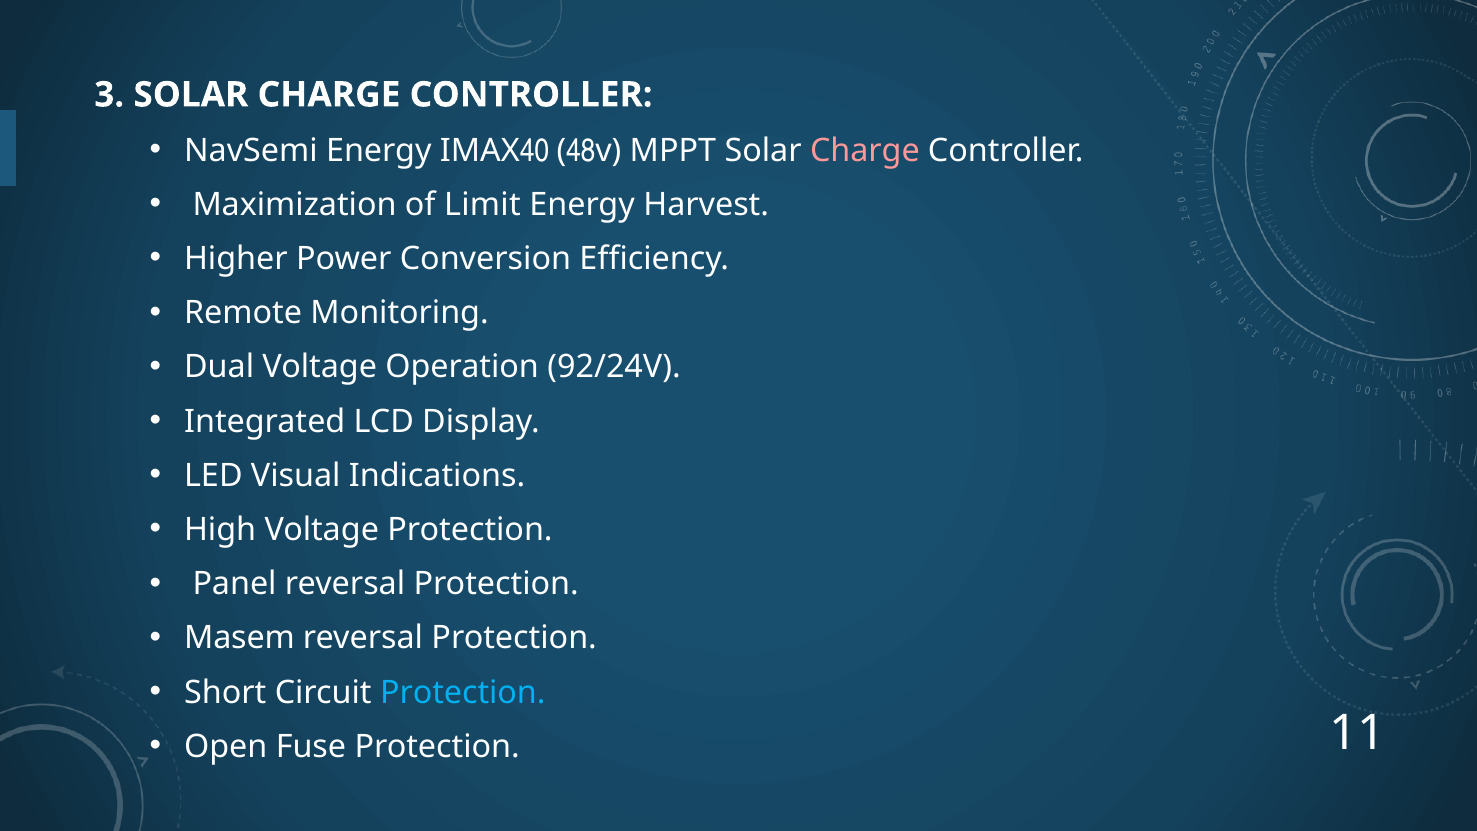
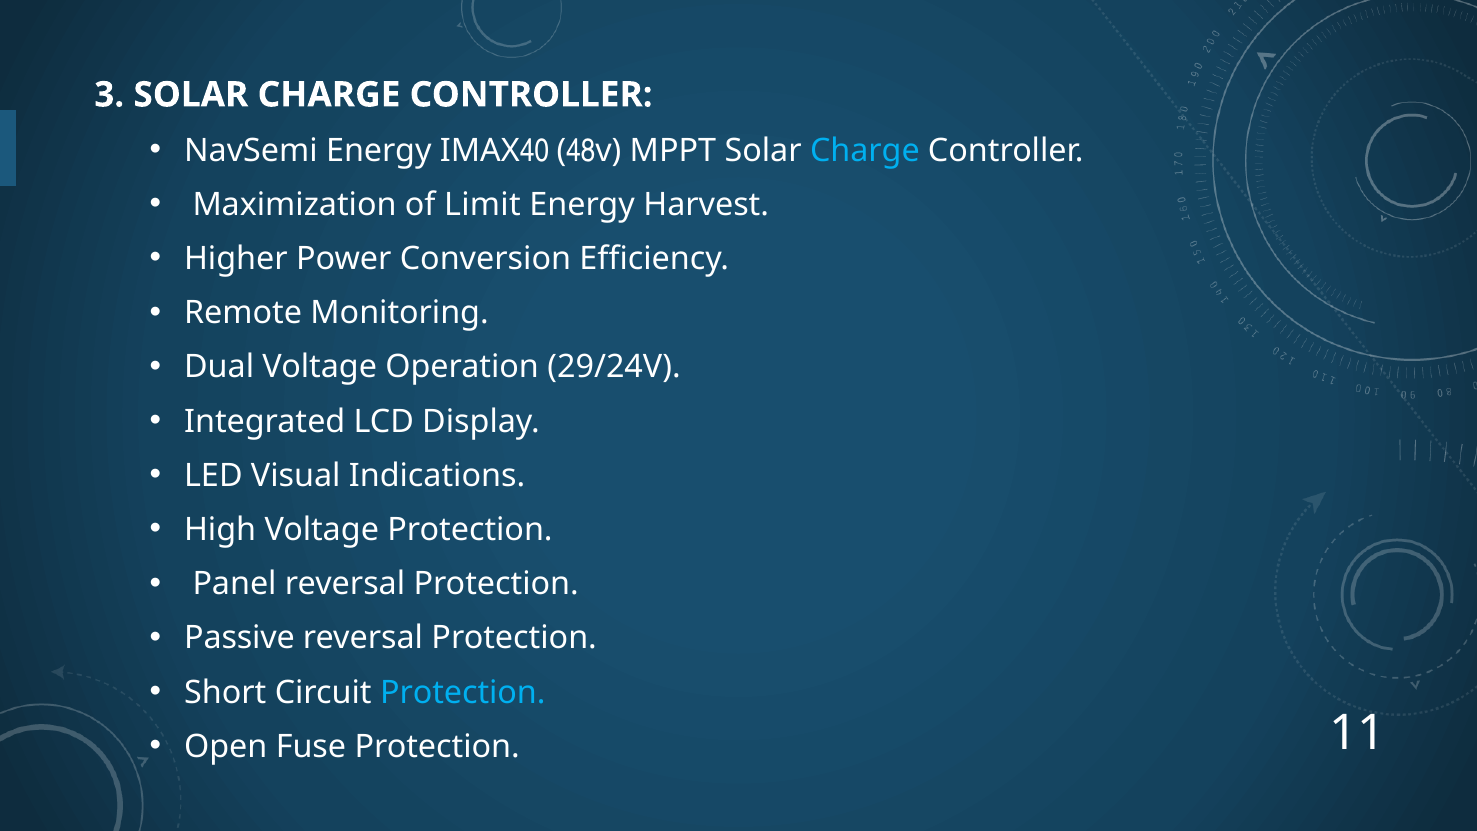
Charge colour: pink -> light blue (865, 151)
92/24V: 92/24V -> 29/24V (614, 367)
Masem: Masem -> Passive (239, 638)
